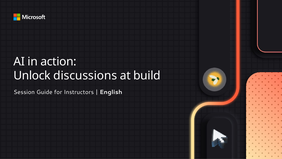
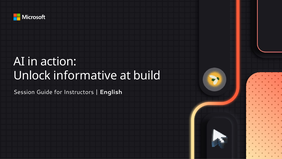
discussions: discussions -> informative (85, 76)
